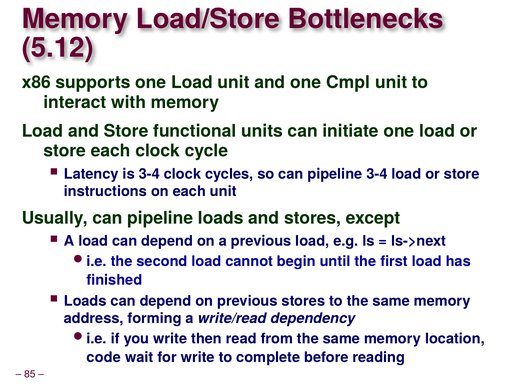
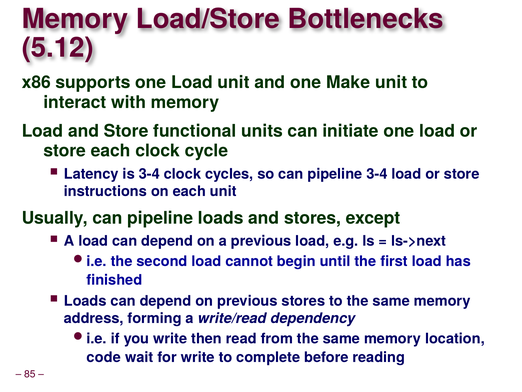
Cmpl: Cmpl -> Make (348, 82)
